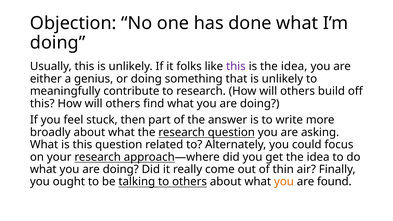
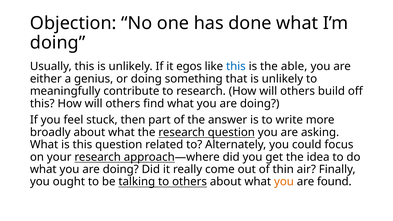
folks: folks -> egos (189, 66)
this colour: purple -> blue (236, 66)
is the idea: idea -> able (294, 66)
